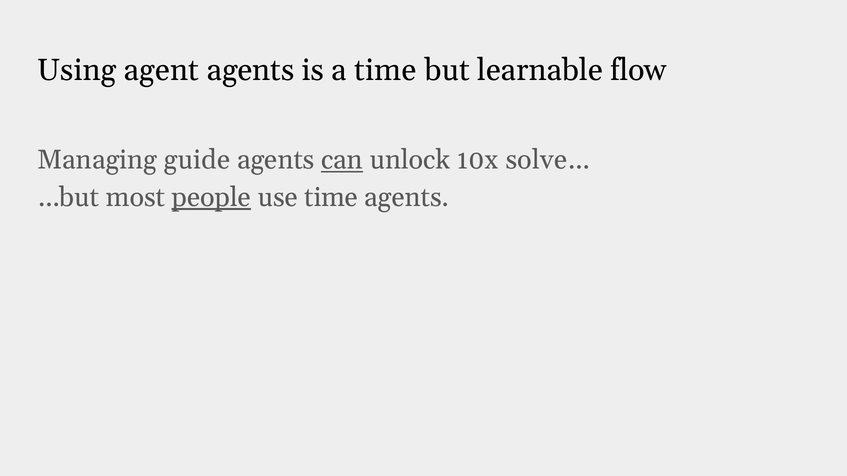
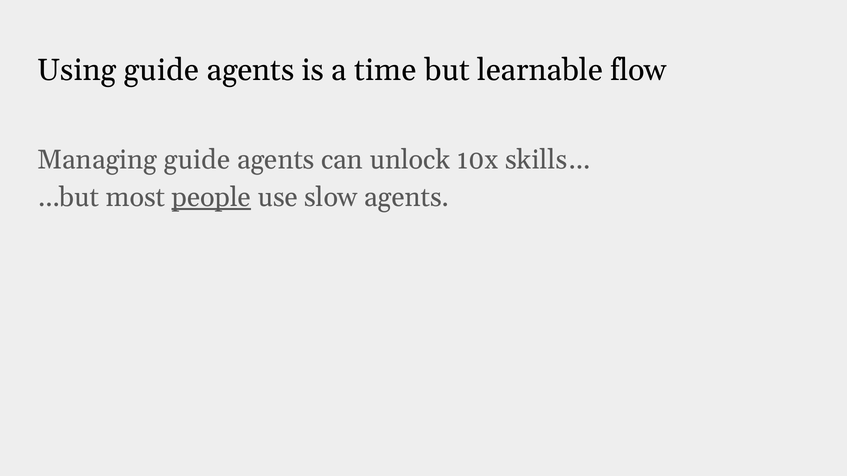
Using agent: agent -> guide (161, 70)
can underline: present -> none (342, 160)
solve…: solve… -> skills… (547, 160)
use time: time -> slow (331, 198)
